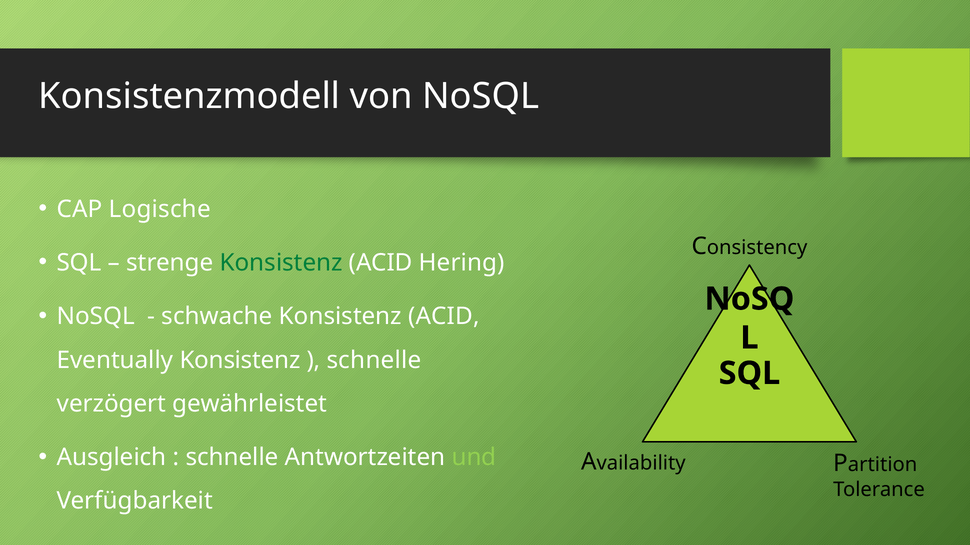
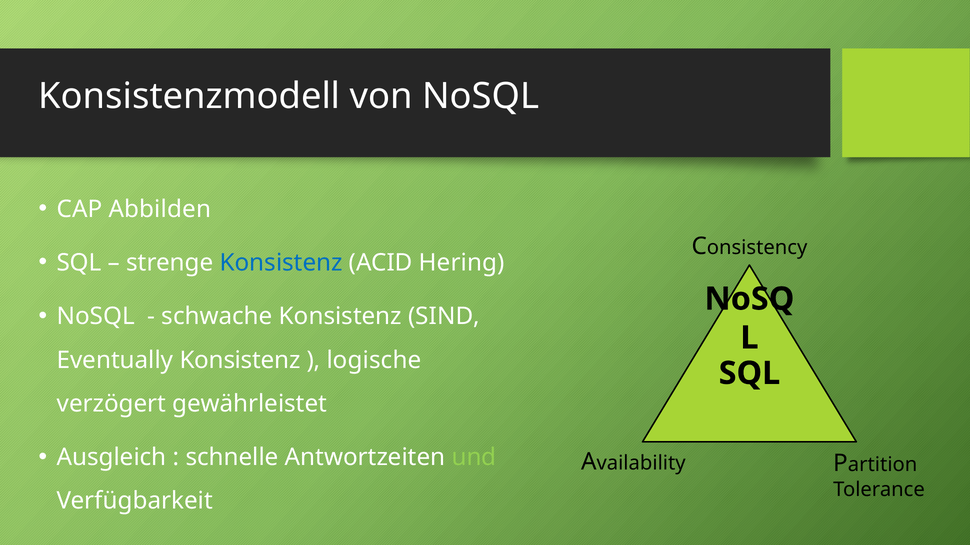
Logische: Logische -> Abbilden (160, 209)
Konsistenz colour: green -> blue (281, 263)
schwache Konsistenz ACID: ACID -> SIND (444, 317)
schnelle: schnelle -> logische (374, 360)
